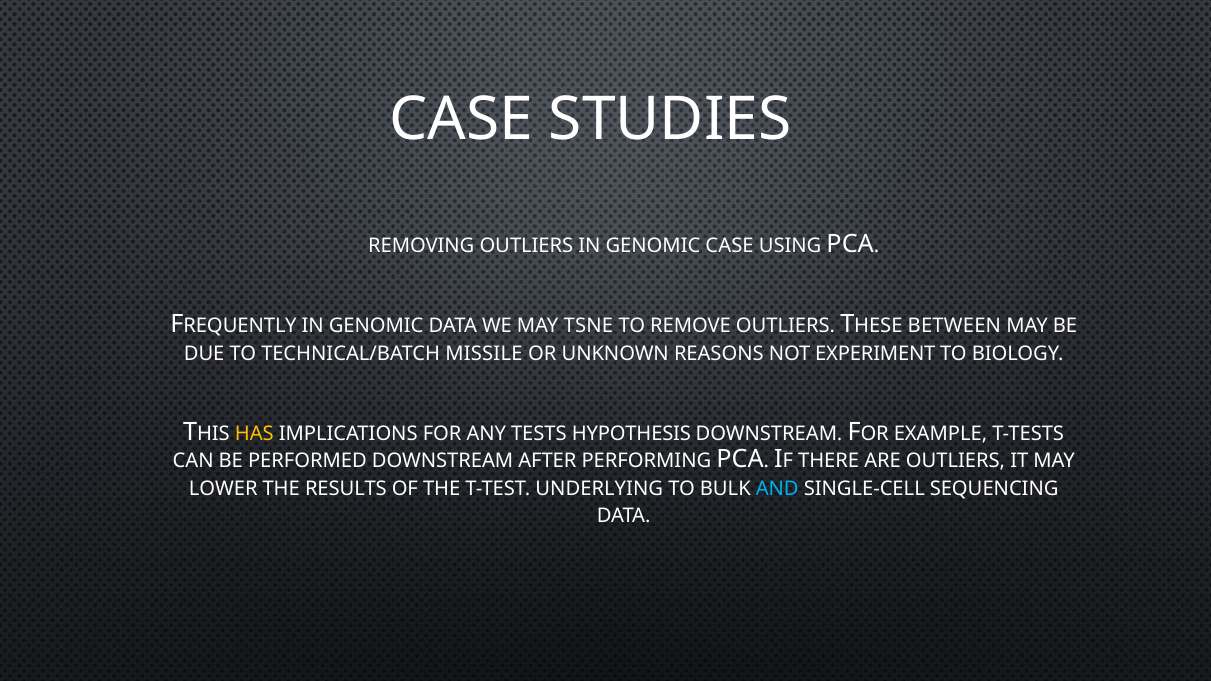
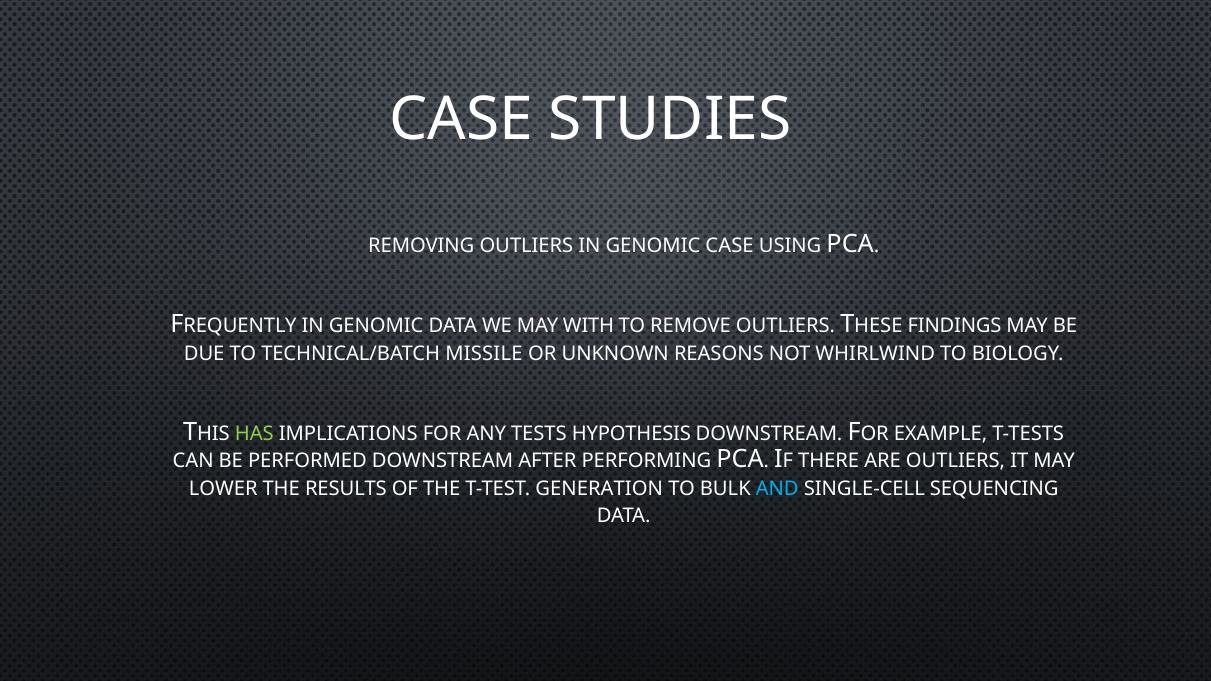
TSNE: TSNE -> WITH (589, 326)
BETWEEN: BETWEEN -> FINDINGS (955, 326)
EXPERIMENT: EXPERIMENT -> WHIRLWIND (875, 354)
HAS colour: yellow -> light green (254, 434)
UNDERLYING: UNDERLYING -> GENERATION (599, 489)
